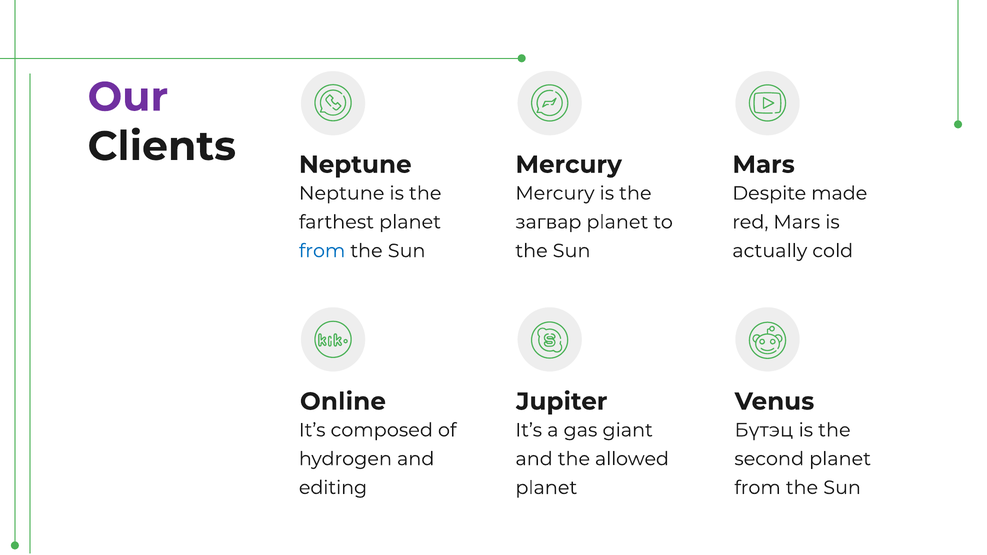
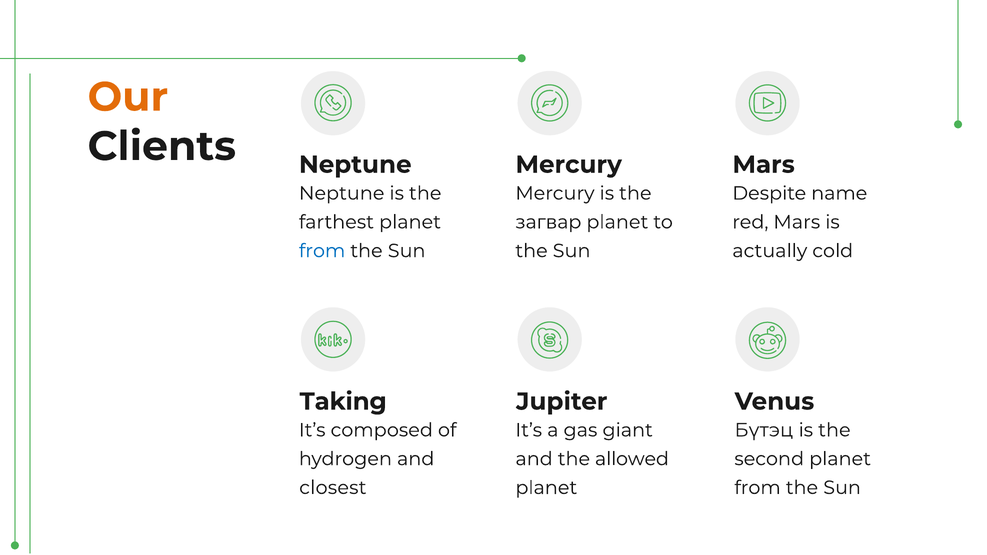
Our colour: purple -> orange (128, 97)
made: made -> name (839, 193)
Online: Online -> Taking (343, 402)
editing: editing -> closest (333, 488)
